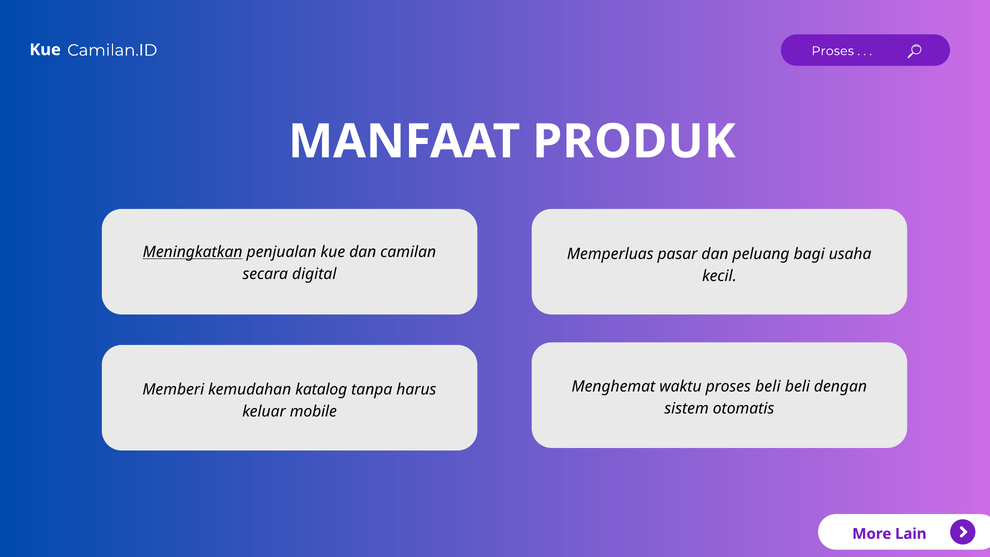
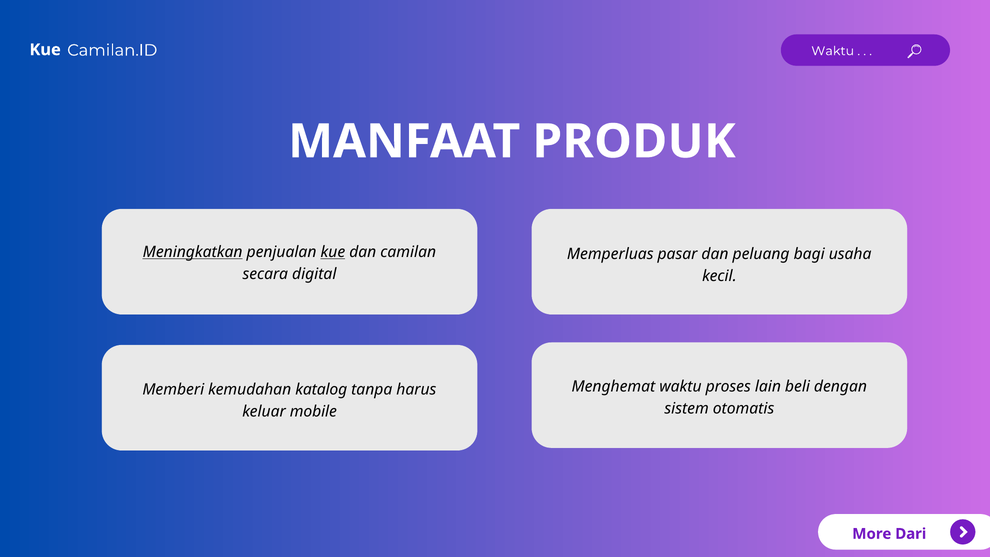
Proses: Proses -> Waktu (833, 51)
kue underline: none -> present (333, 252)
proses beli: beli -> lain (768, 387)
Lain: Lain -> Dari (911, 534)
